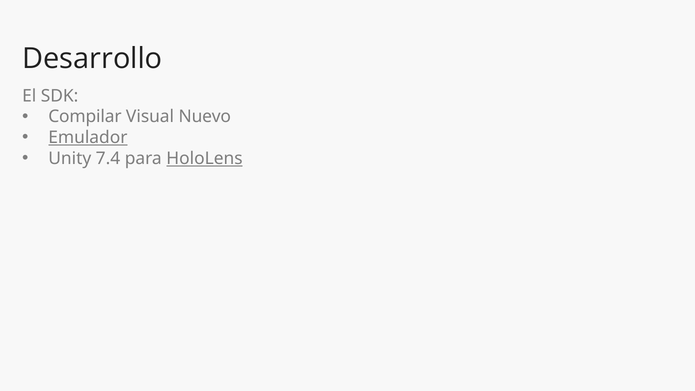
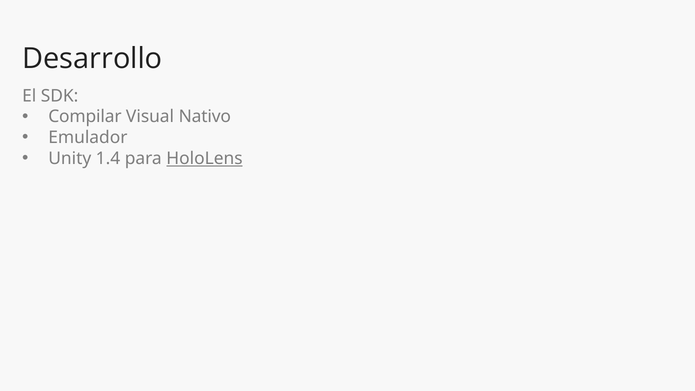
Nuevo: Nuevo -> Nativo (205, 117)
Emulador underline: present -> none (88, 138)
7.4: 7.4 -> 1.4 (108, 158)
